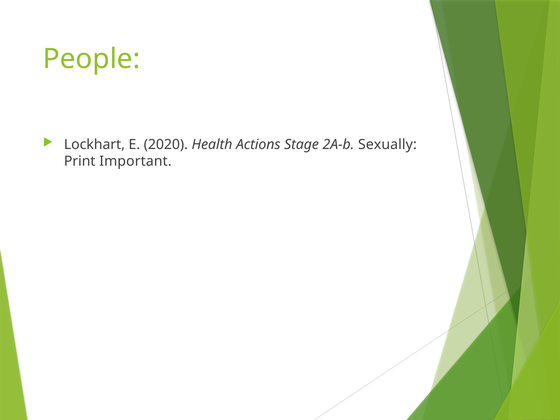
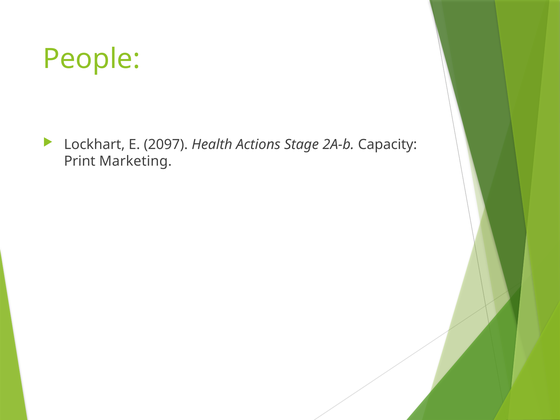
2020: 2020 -> 2097 (166, 145)
Sexually: Sexually -> Capacity (387, 145)
Important: Important -> Marketing (135, 161)
